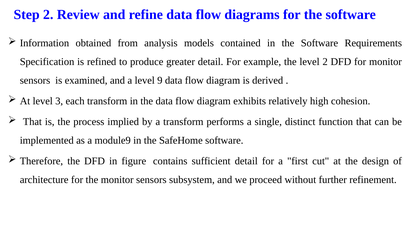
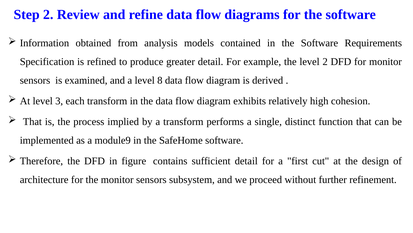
9: 9 -> 8 (160, 80)
